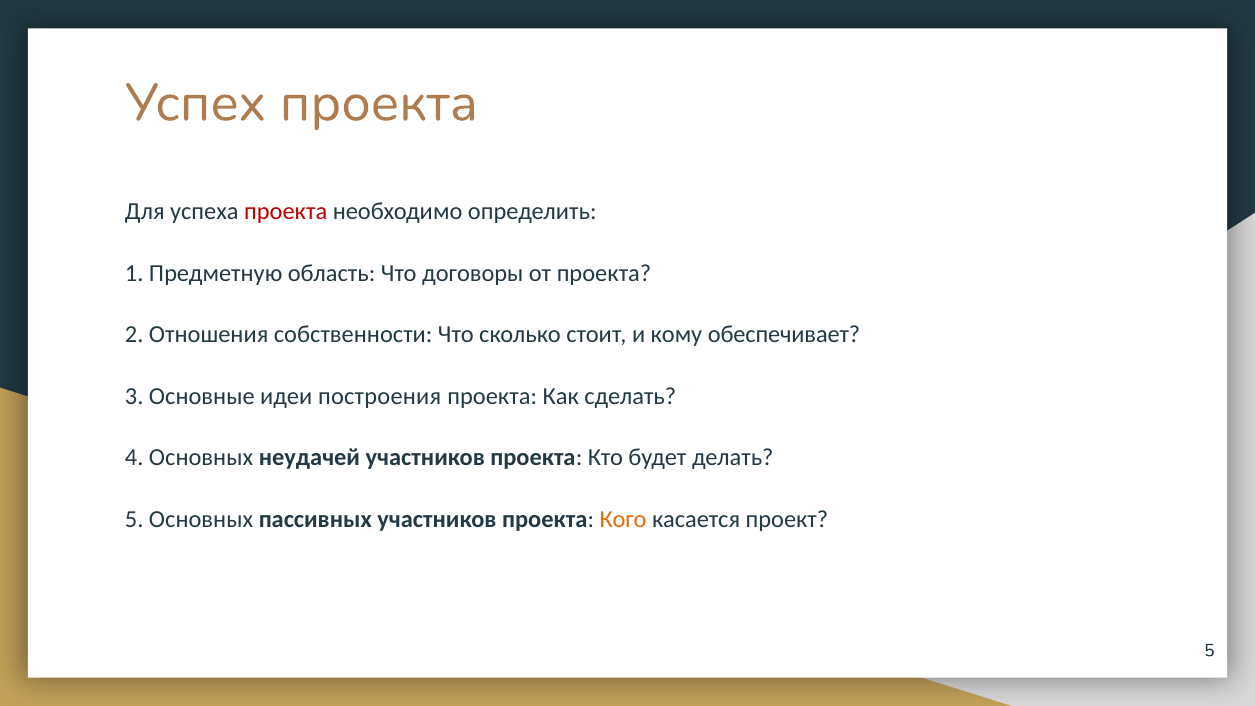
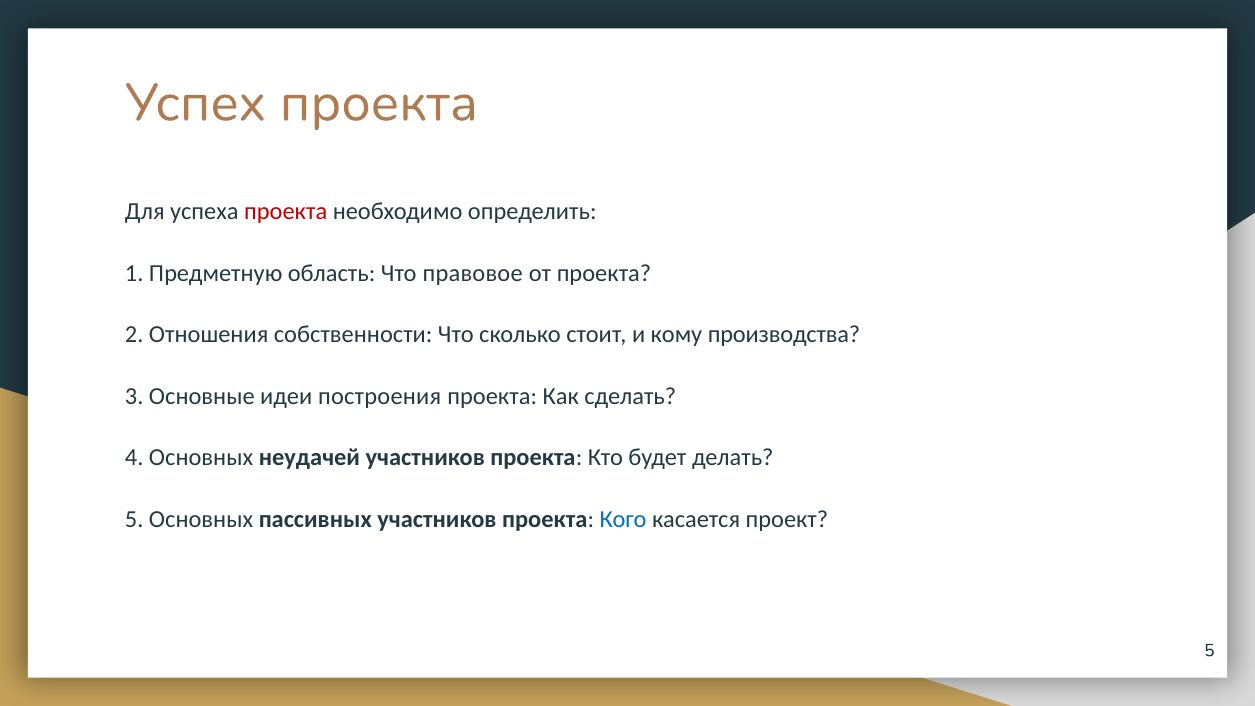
договоры: договоры -> правовое (473, 273)
обеспечивает: обеспечивает -> производства (784, 335)
Кого colour: orange -> blue (623, 519)
